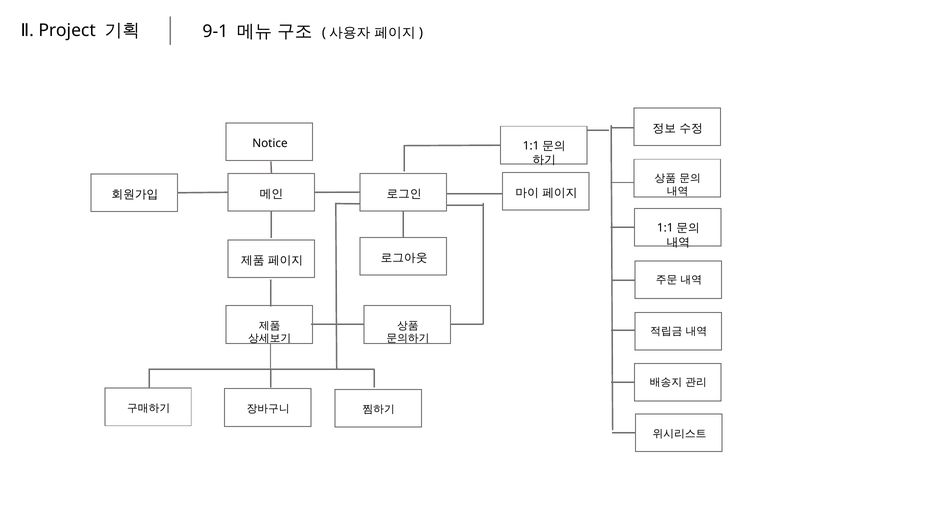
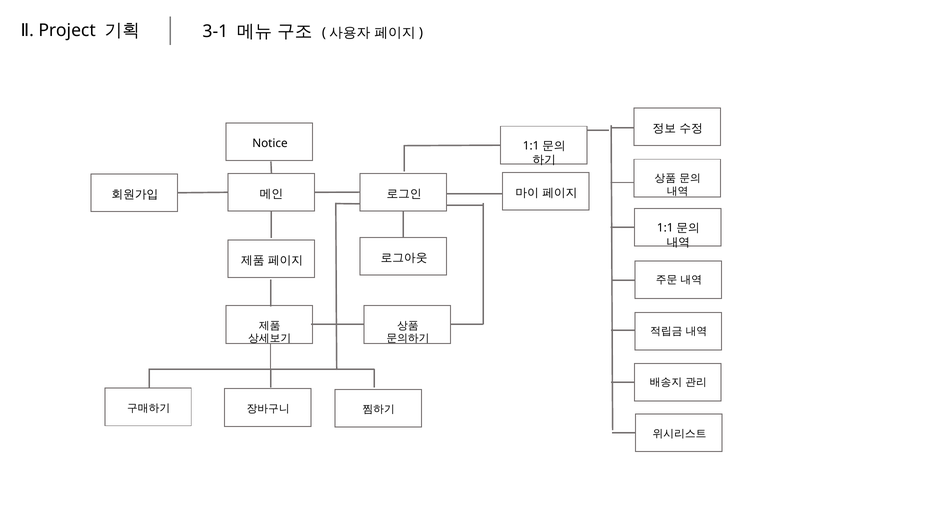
9-1: 9-1 -> 3-1 (215, 32)
